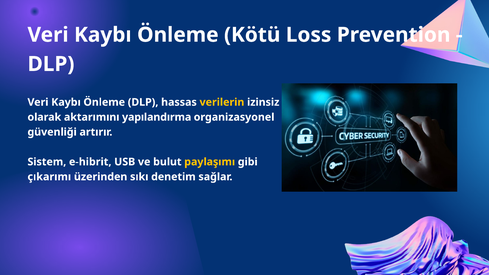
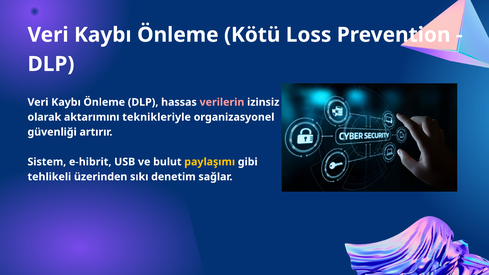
verilerin colour: yellow -> pink (222, 102)
yapılandırma: yapılandırma -> teknikleriyle (157, 117)
çıkarımı: çıkarımı -> tehlikeli (49, 177)
